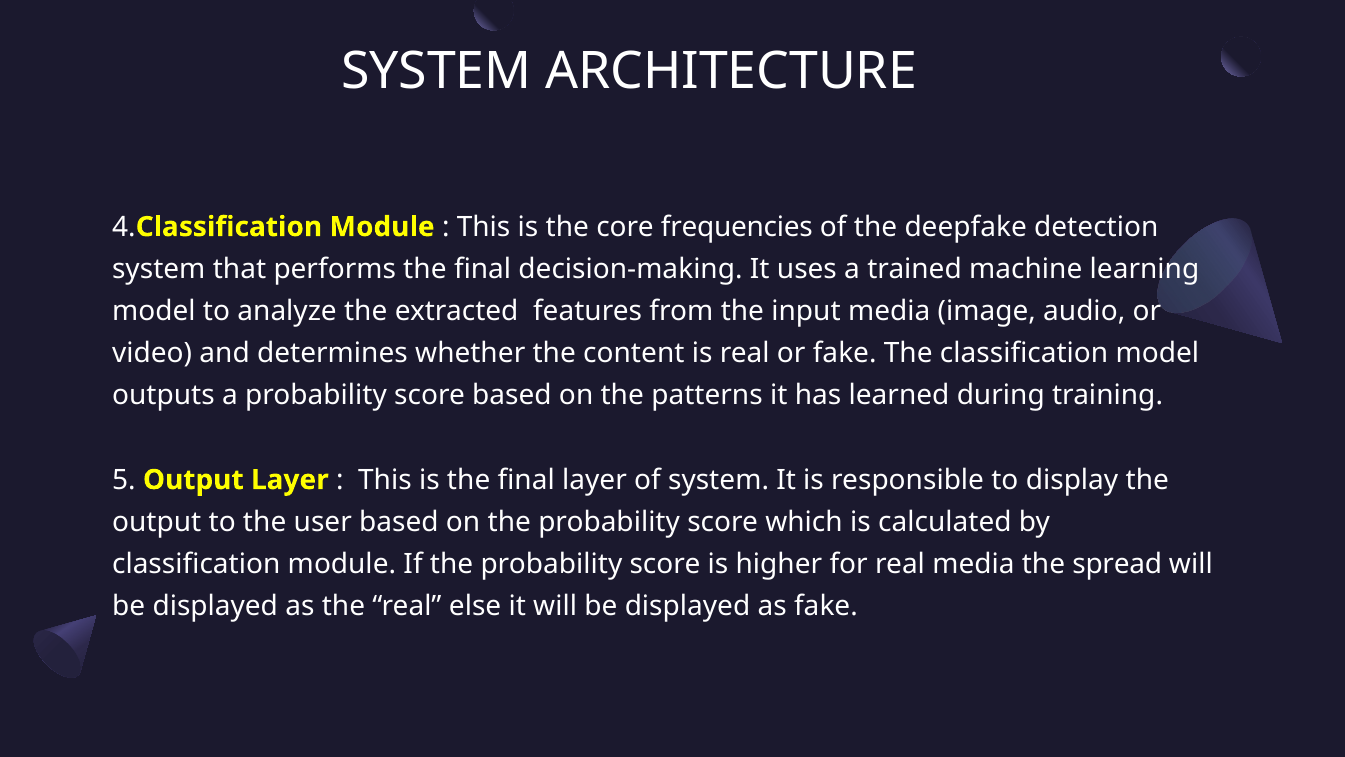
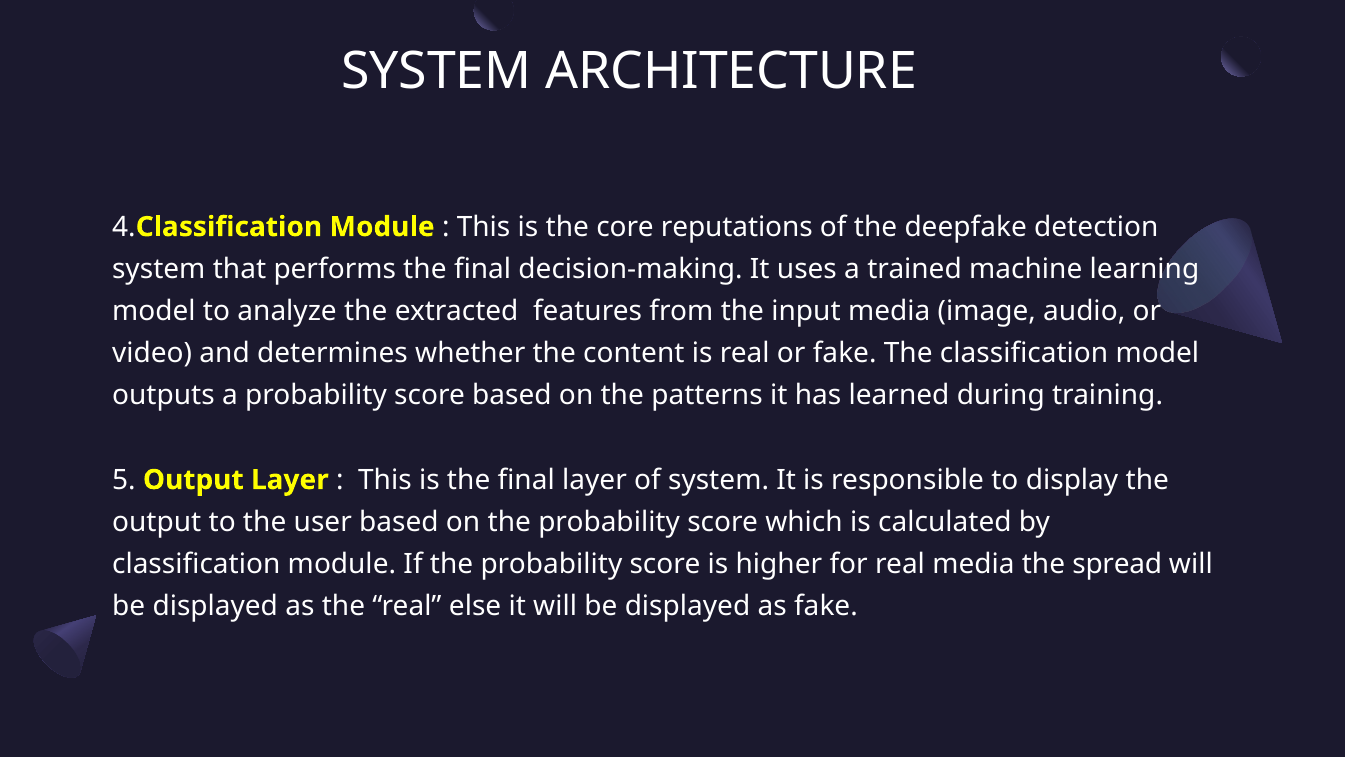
frequencies: frequencies -> reputations (737, 227)
